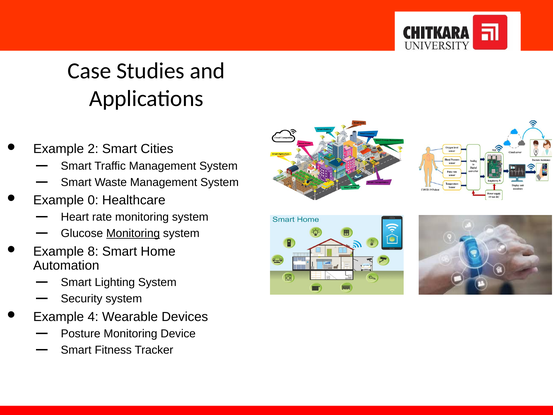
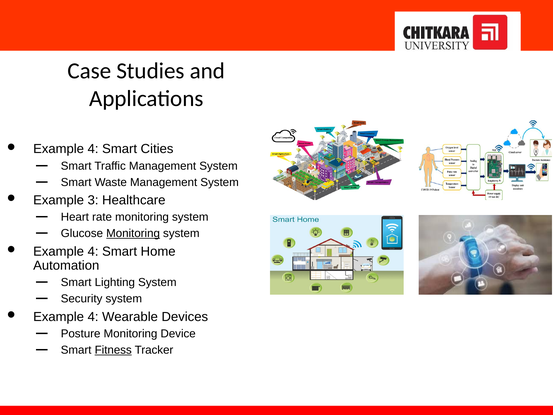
2: 2 -> 4 (93, 149)
0: 0 -> 3 (93, 200)
8: 8 -> 4 (93, 251)
Fitness underline: none -> present (113, 350)
